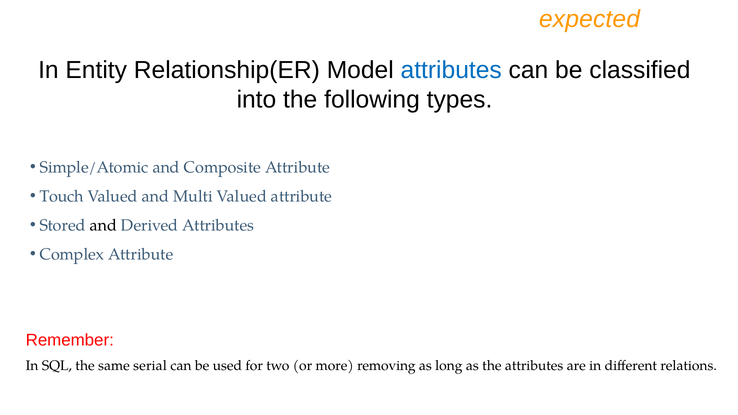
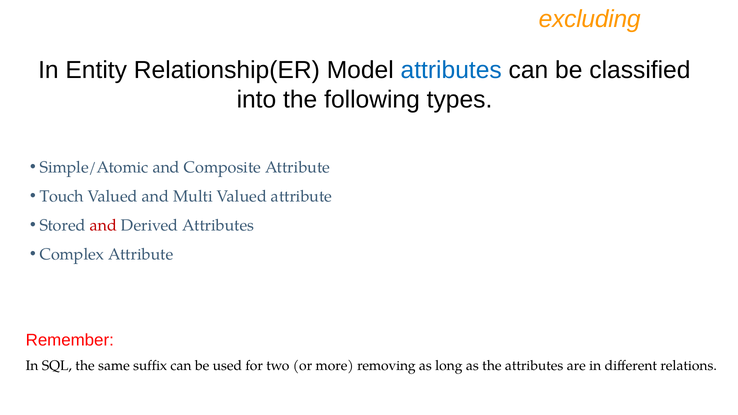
expected: expected -> excluding (590, 19)
and colour: black -> red (103, 226)
serial: serial -> suffix (150, 366)
